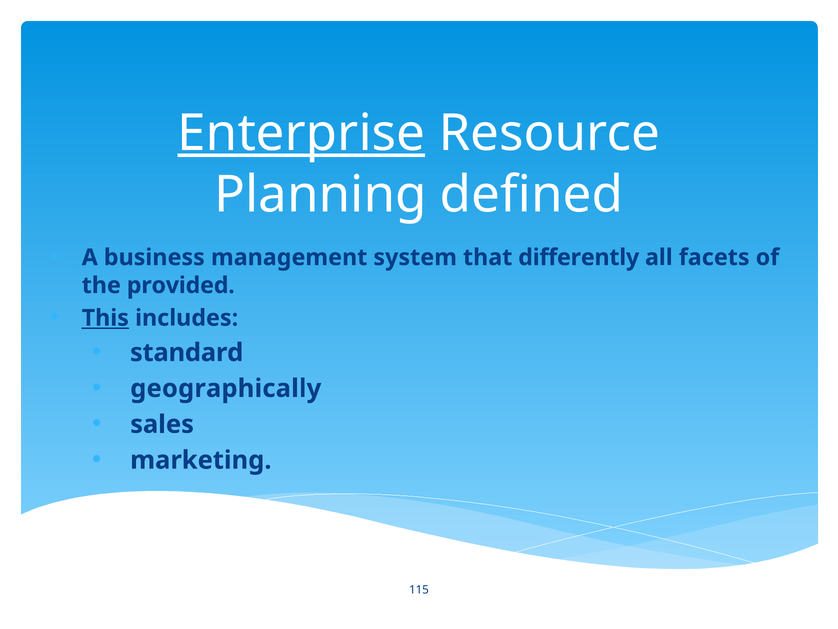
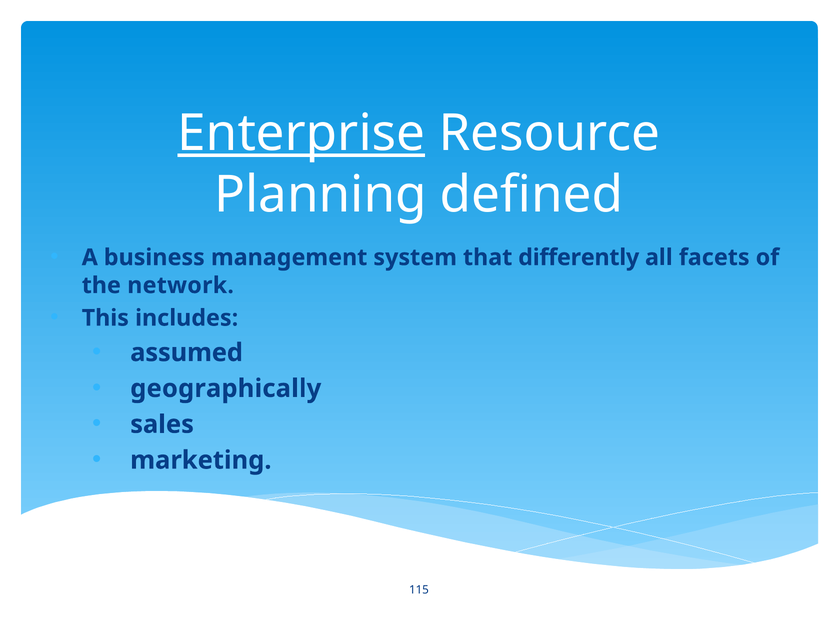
provided: provided -> network (181, 285)
This underline: present -> none (105, 318)
standard: standard -> assumed (187, 352)
